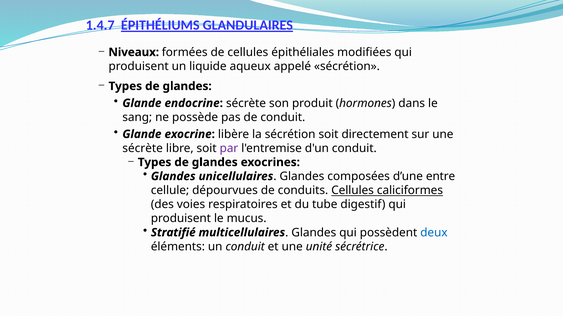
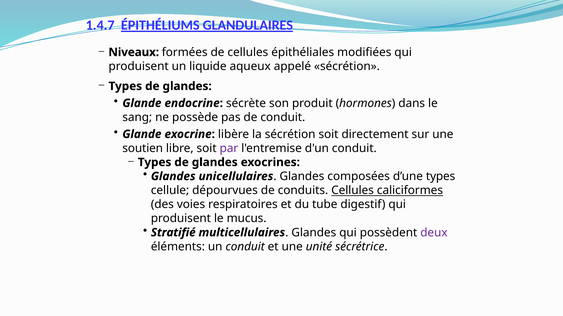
sécrète: sécrète -> soutien (143, 149)
d’une entre: entre -> types (441, 177)
deux colour: blue -> purple (434, 233)
